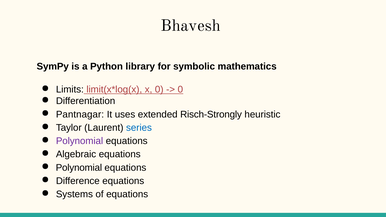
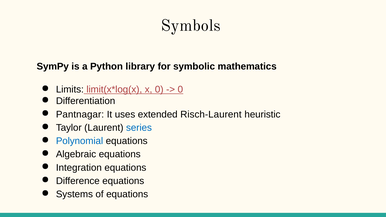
Bhavesh: Bhavesh -> Symbols (191, 25)
Risch-Strongly: Risch-Strongly -> Risch-Laurent (211, 114)
Polynomial colour: purple -> blue (80, 141)
Polynomial: Polynomial -> Integration (79, 168)
